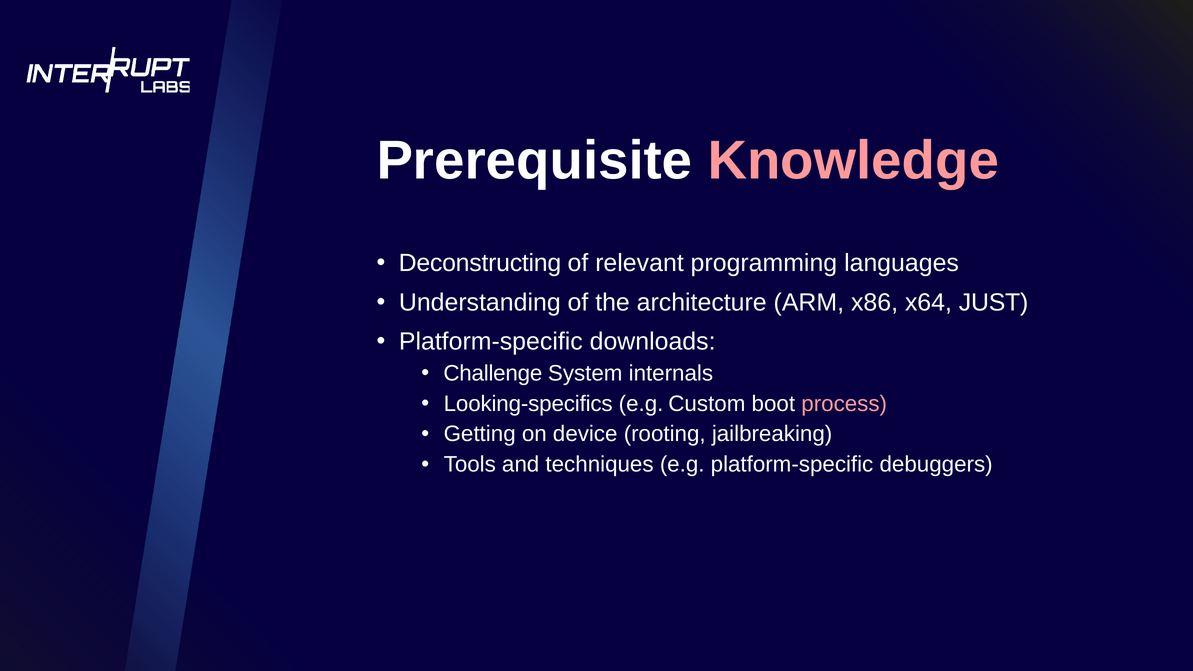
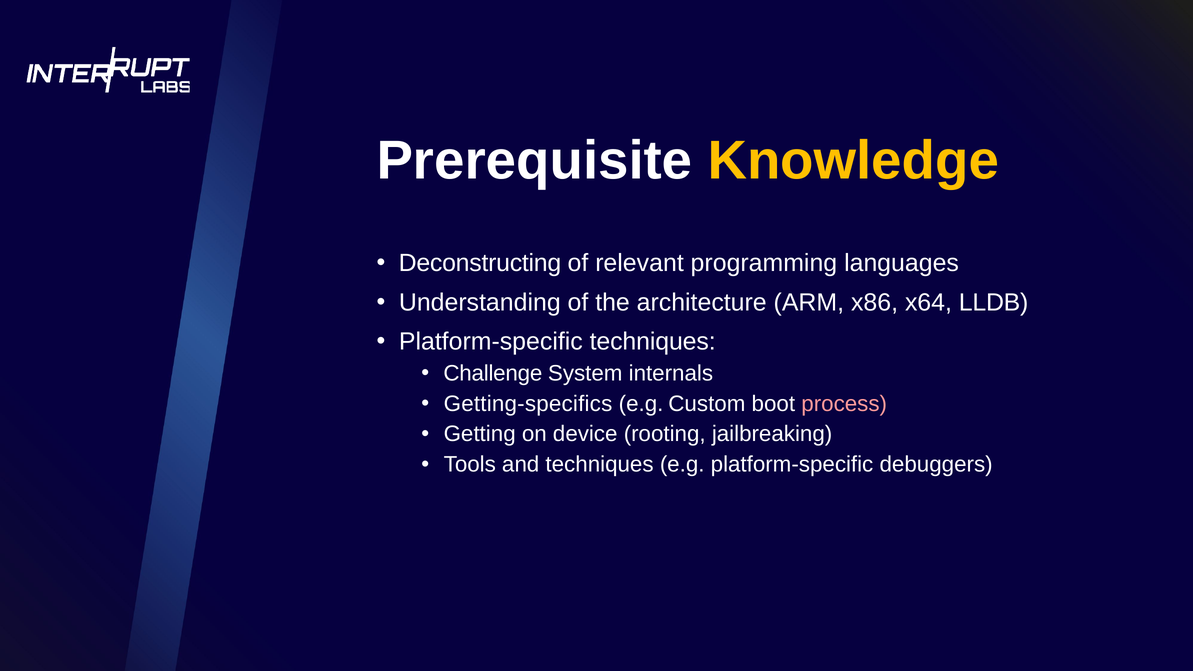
Knowledge colour: pink -> yellow (853, 161)
JUST: JUST -> LLDB (994, 302)
Platform-specific downloads: downloads -> techniques (653, 342)
Looking-specifics: Looking-specifics -> Getting-specifics (528, 404)
